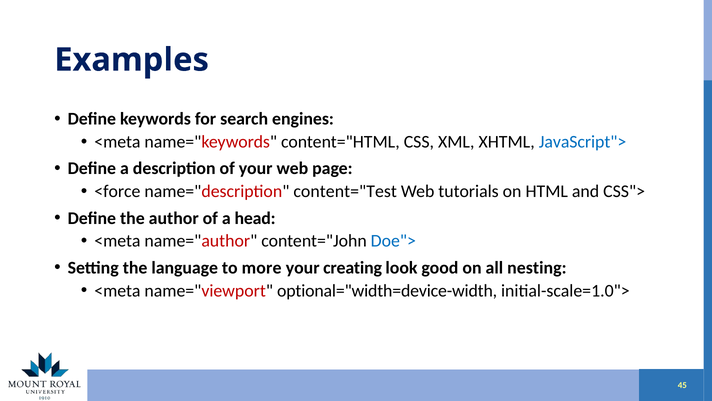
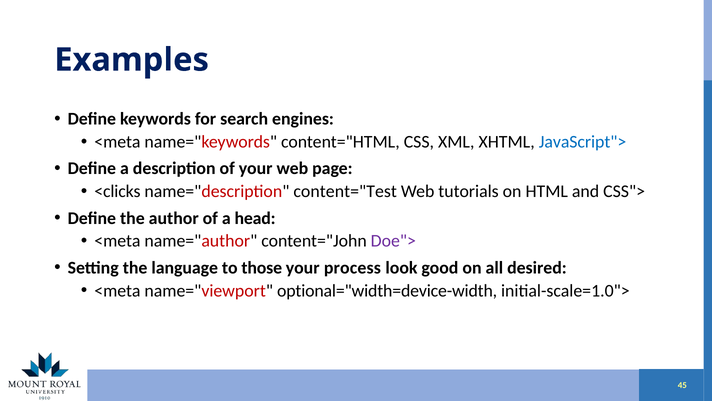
<force: <force -> <clicks (117, 191)
Doe"> colour: blue -> purple (393, 241)
more: more -> those (262, 267)
creating: creating -> process (352, 267)
nesting: nesting -> desired (537, 267)
